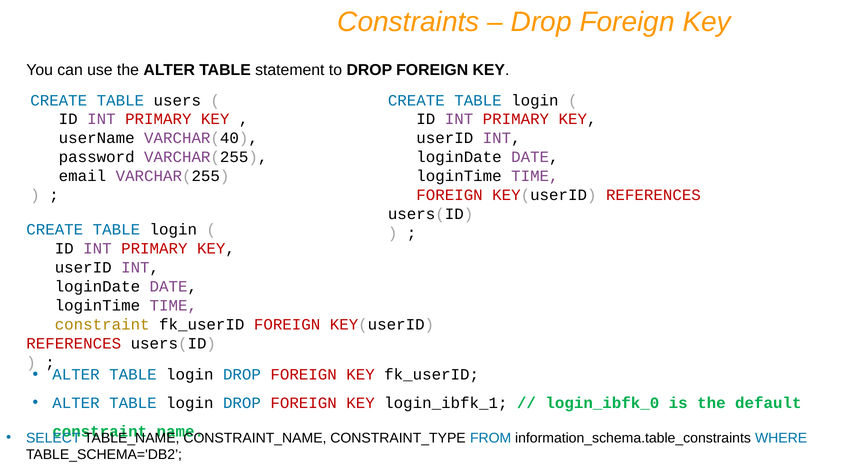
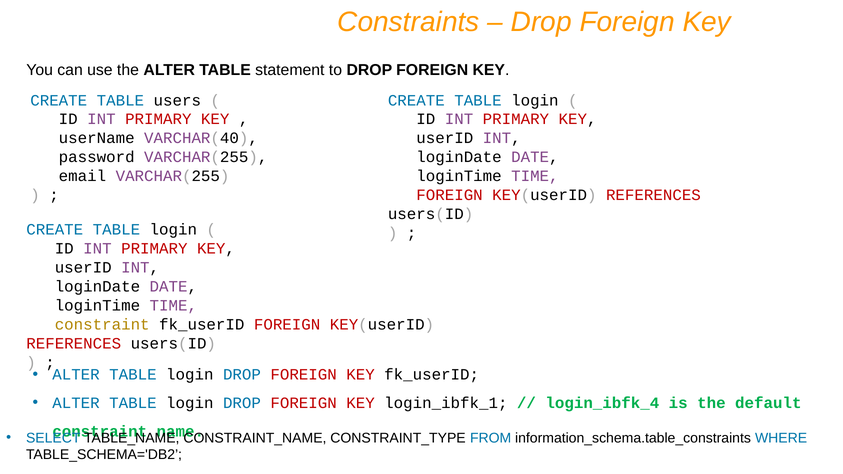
login_ibfk_0: login_ibfk_0 -> login_ibfk_4 (602, 403)
